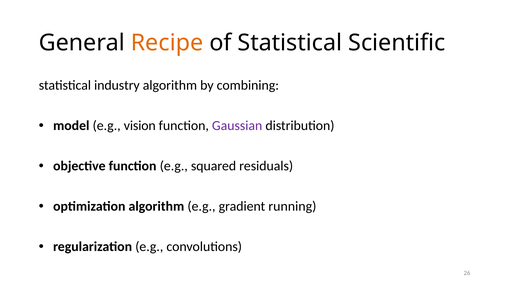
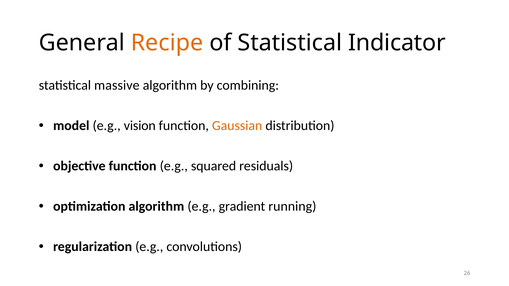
Scientific: Scientific -> Indicator (397, 43)
industry: industry -> massive (117, 85)
Gaussian colour: purple -> orange (237, 126)
